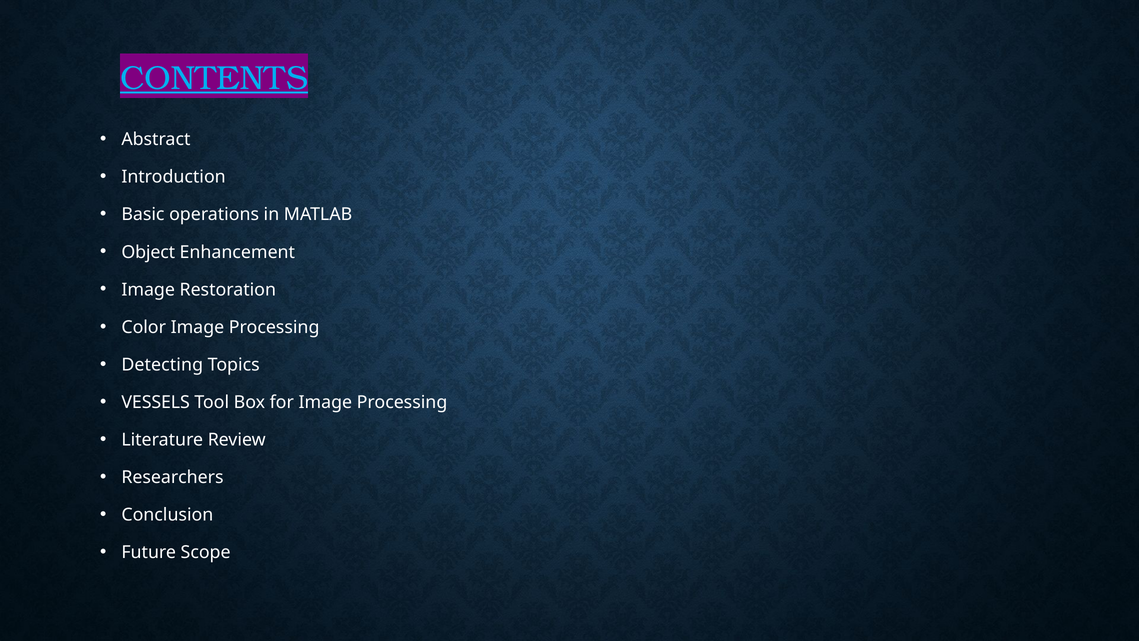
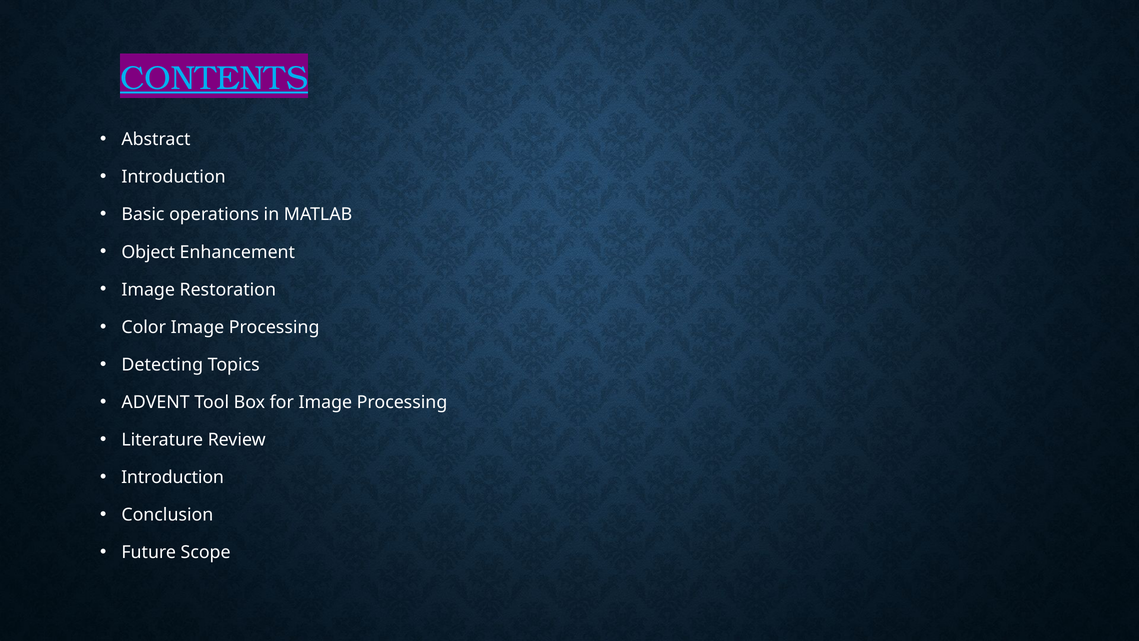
VESSELS: VESSELS -> ADVENT (156, 402)
Researchers: Researchers -> Introduction (173, 477)
